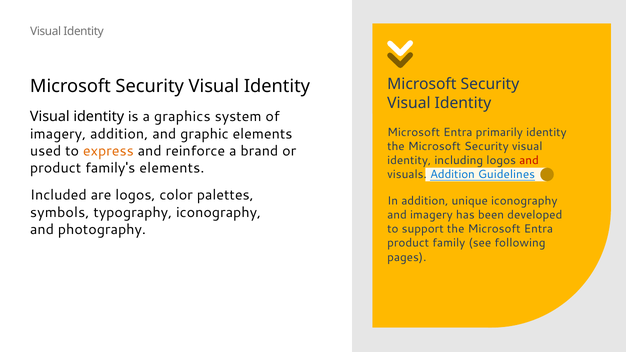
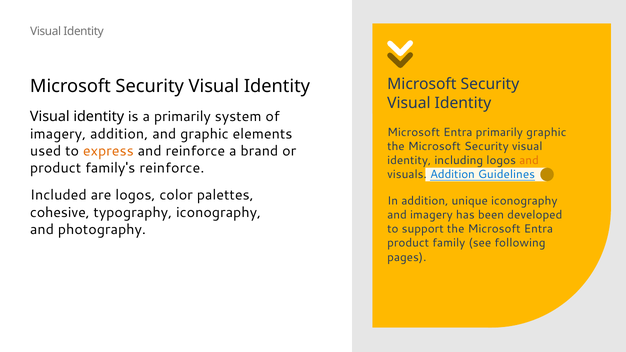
a graphics: graphics -> primarily (182, 117)
primarily identity: identity -> graphic (546, 132)
and colour: red -> orange (529, 160)
family's elements: elements -> reinforce (172, 168)
symbols: symbols -> cohesive (60, 212)
